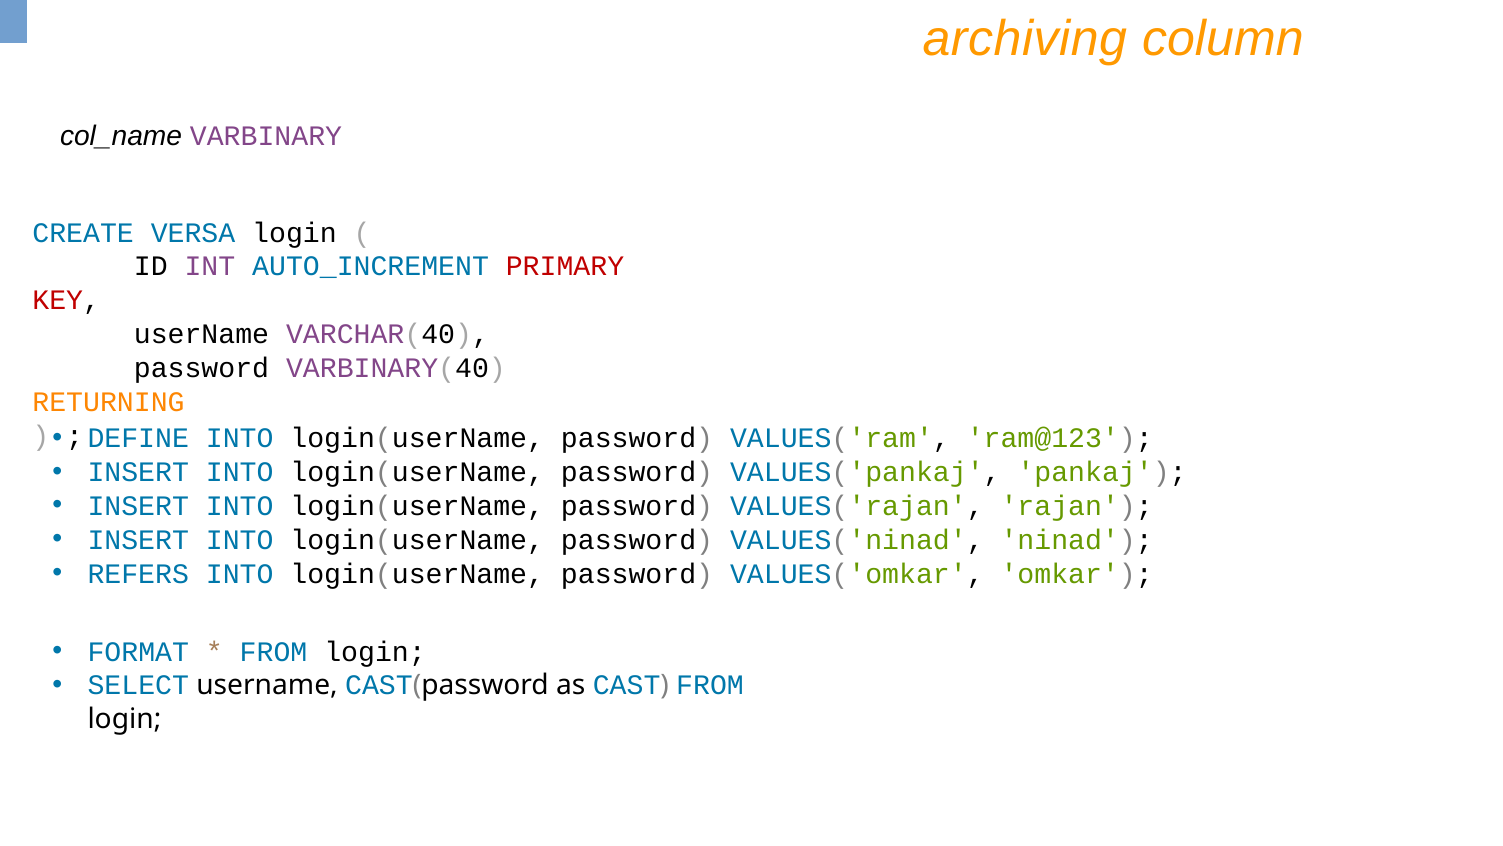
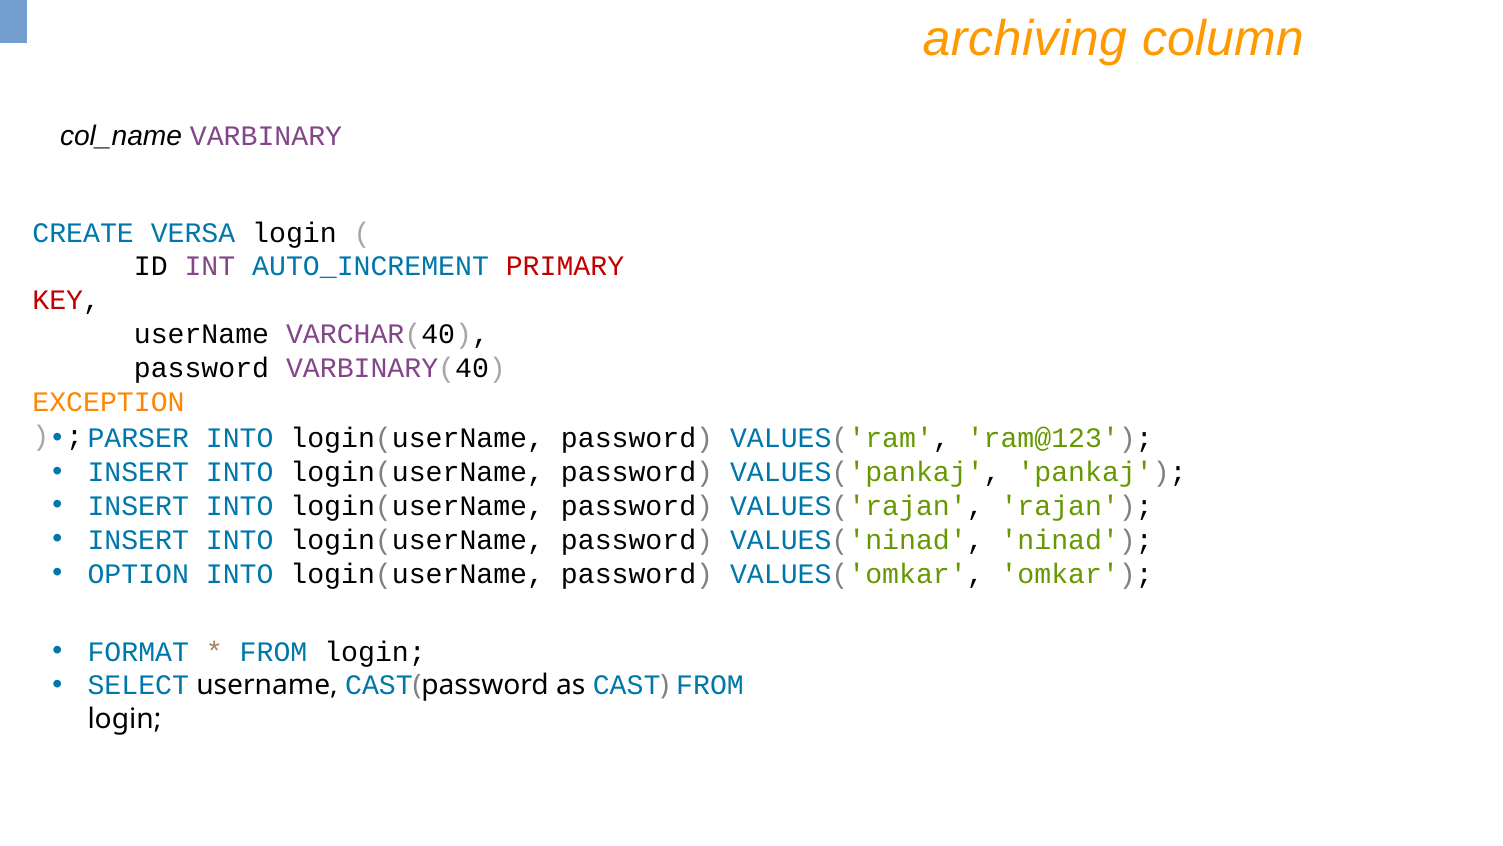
RETURNING: RETURNING -> EXCEPTION (108, 402)
DEFINE: DEFINE -> PARSER (138, 438)
REFERS: REFERS -> OPTION (138, 573)
